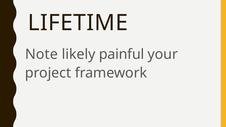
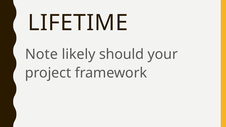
painful: painful -> should (122, 54)
